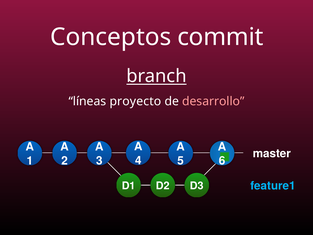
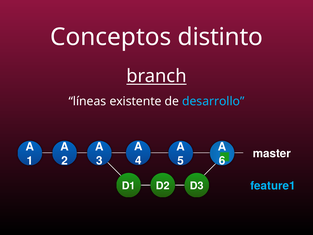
commit: commit -> distinto (220, 37)
proyecto: proyecto -> existente (136, 101)
desarrollo colour: pink -> light blue (213, 101)
